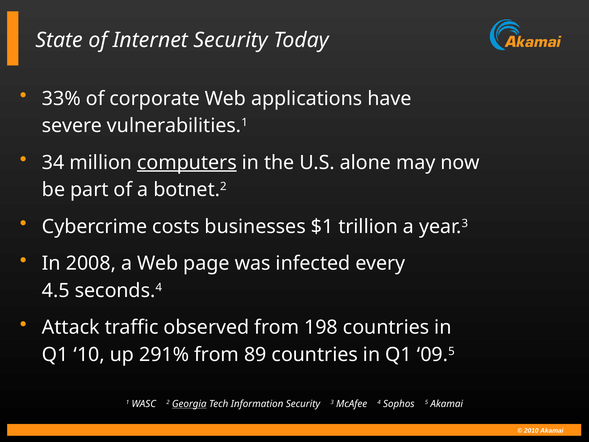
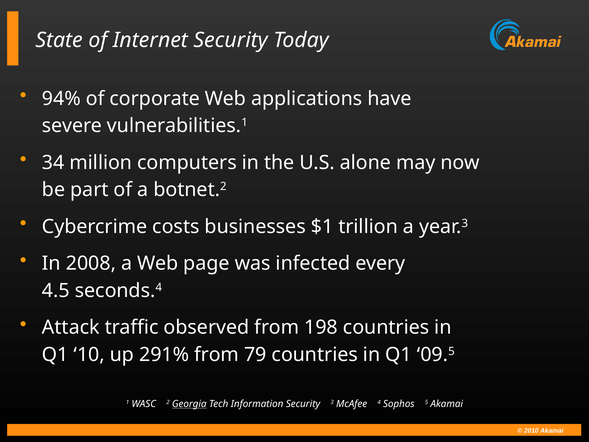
33%: 33% -> 94% (61, 98)
computers underline: present -> none (187, 162)
89: 89 -> 79 (255, 354)
